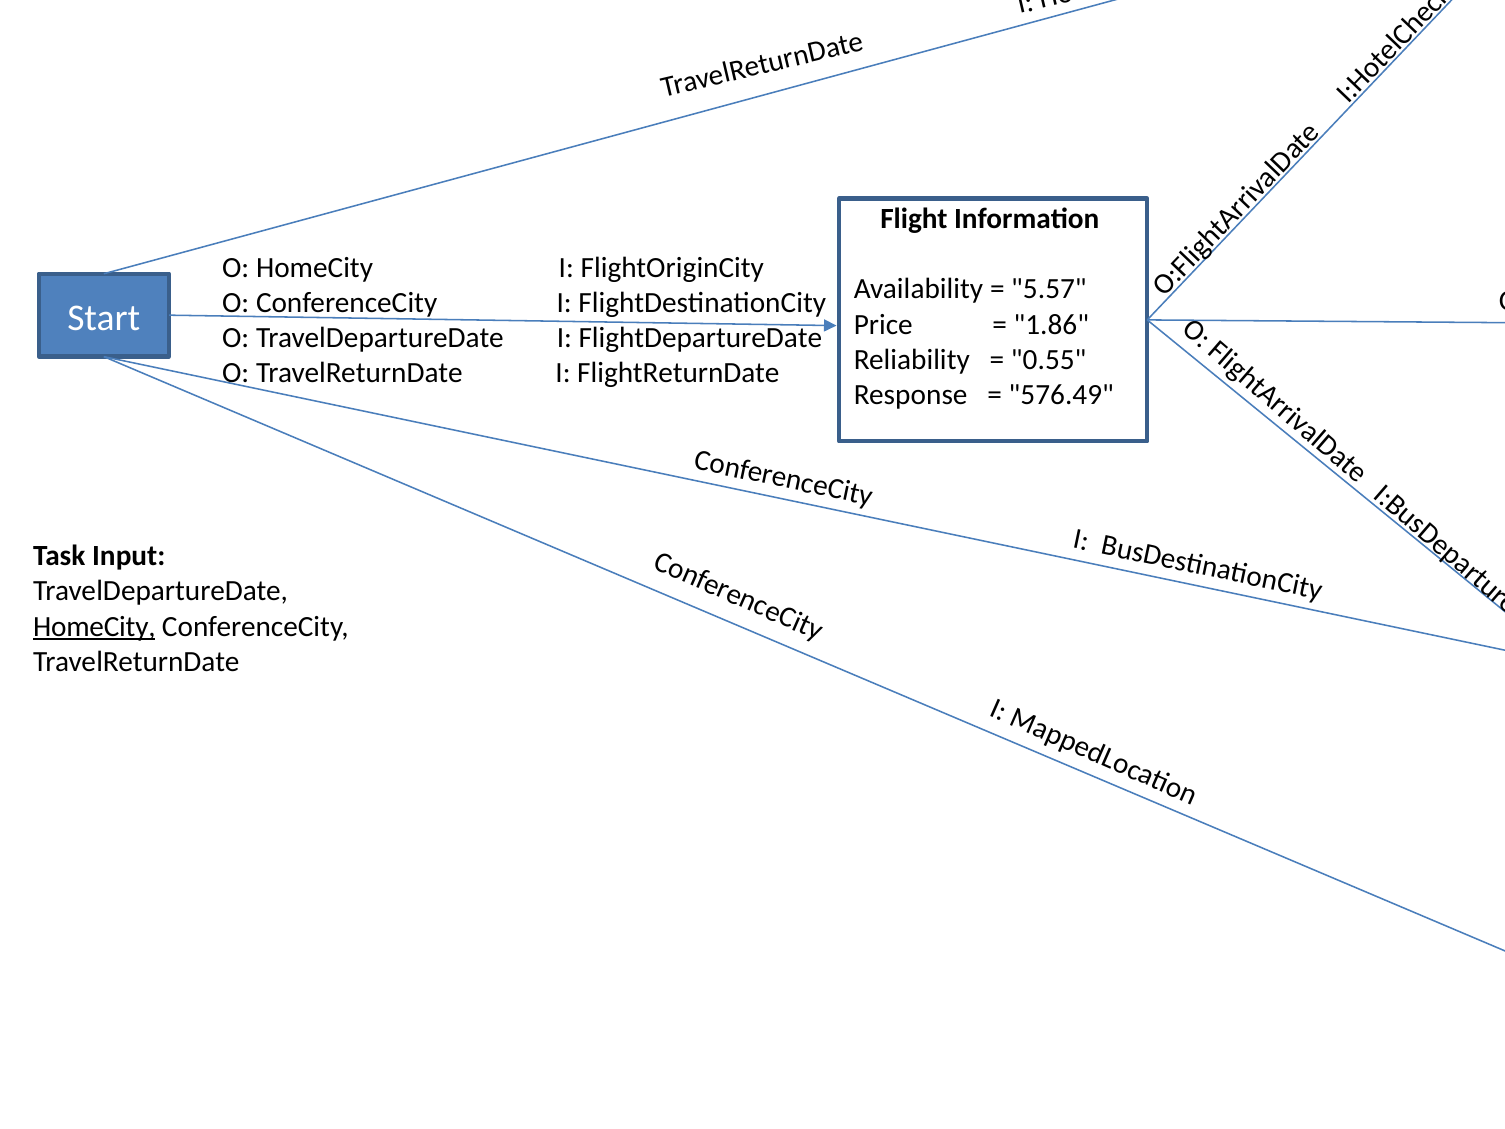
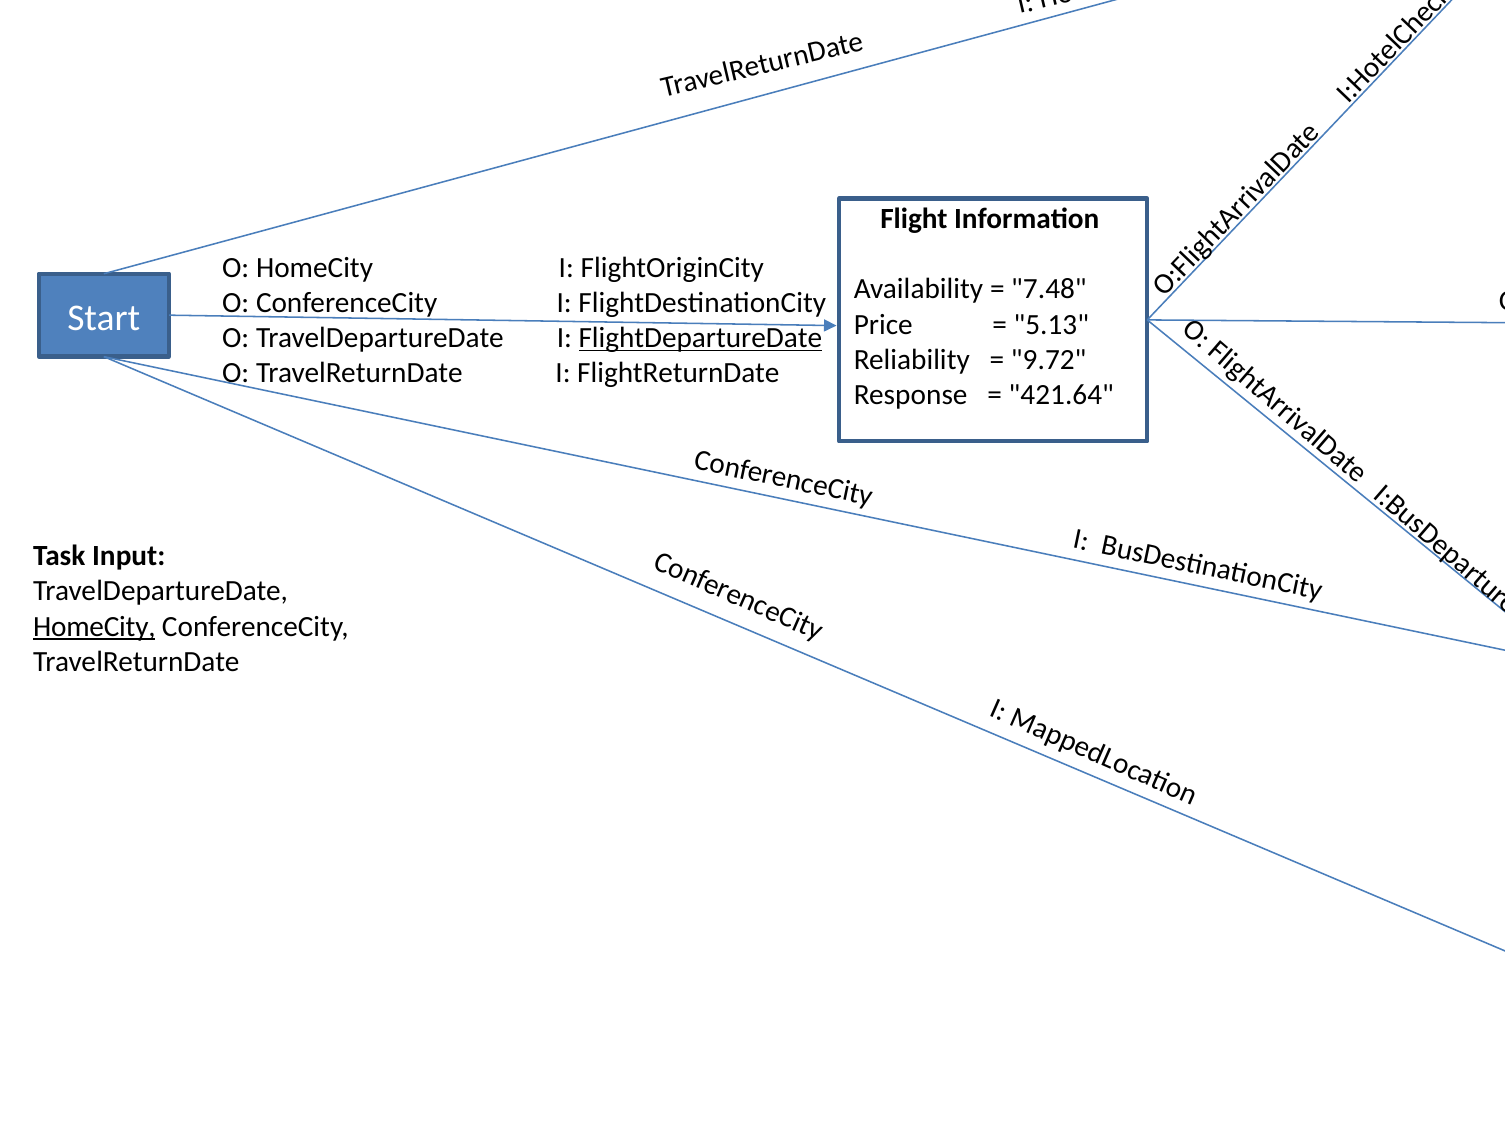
5.57: 5.57 -> 7.48 (1049, 289)
1.86: 1.86 -> 5.13 (1051, 324)
FlightDepartureDate underline: none -> present (700, 338)
0.55: 0.55 -> 9.72 (1049, 360)
576.49: 576.49 -> 421.64 (1061, 395)
